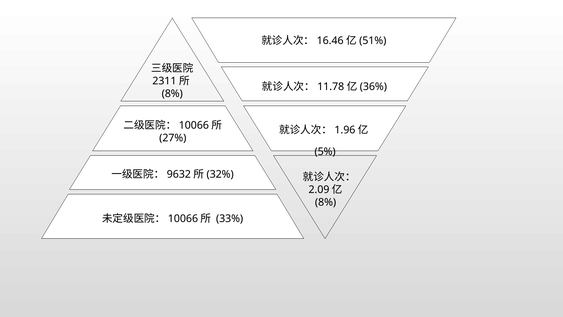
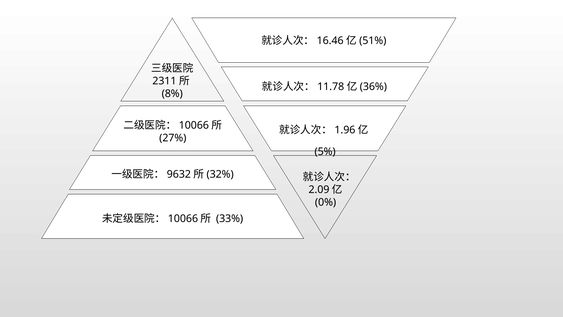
8%: 8% -> 0% (326, 202)
